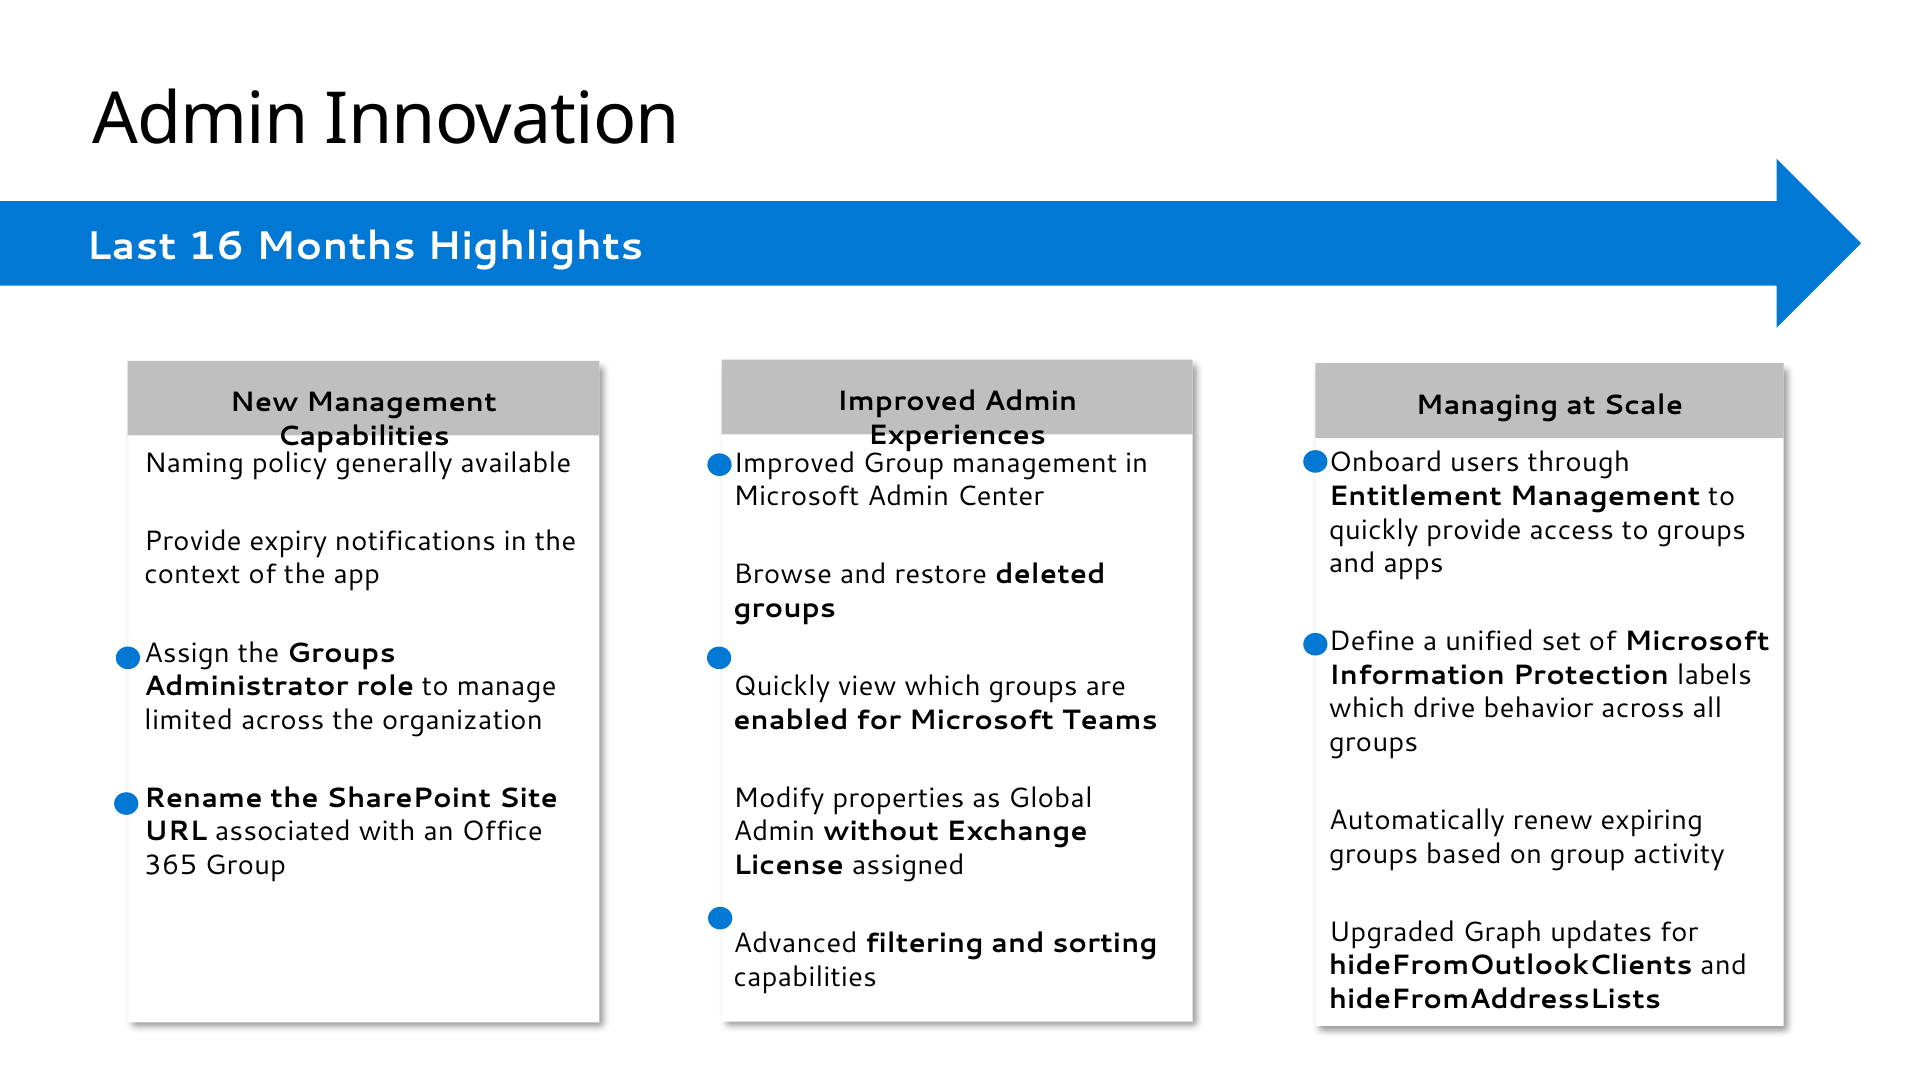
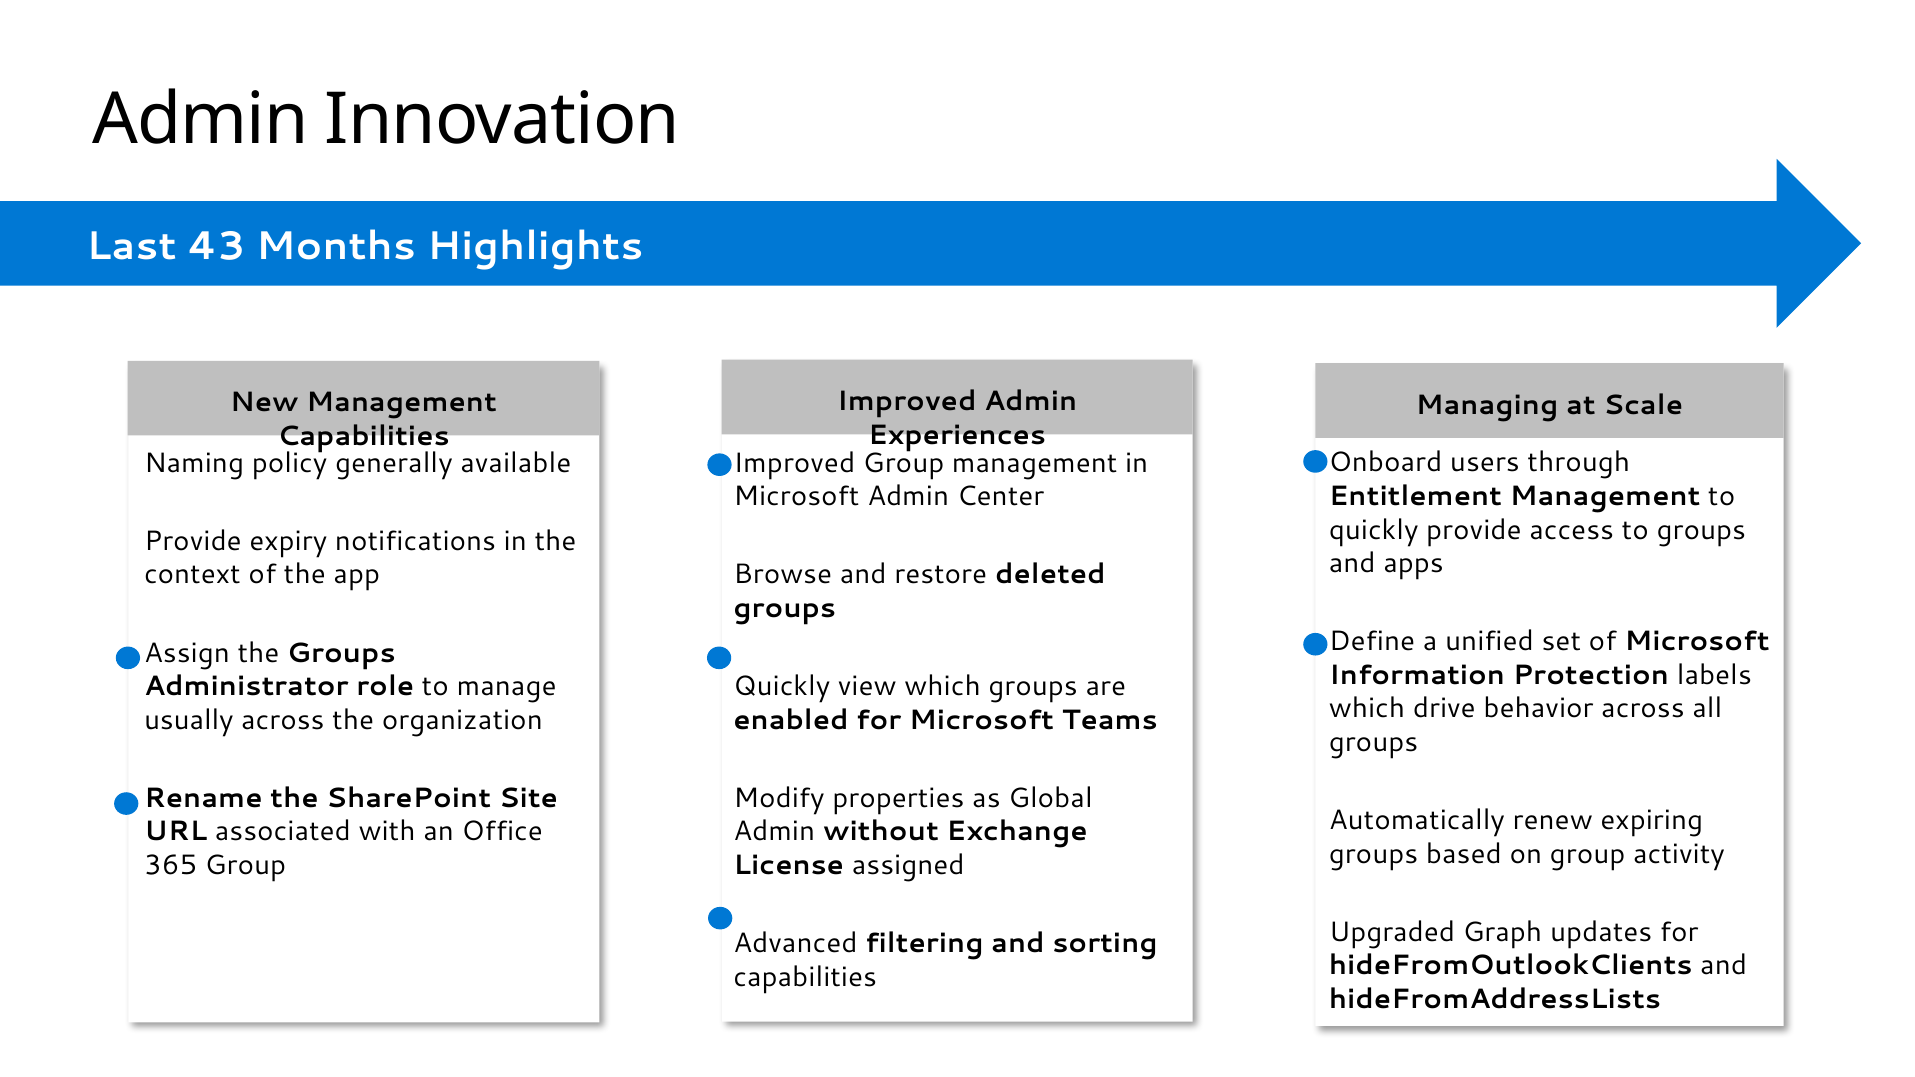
16: 16 -> 43 (216, 246)
limited: limited -> usually (189, 720)
